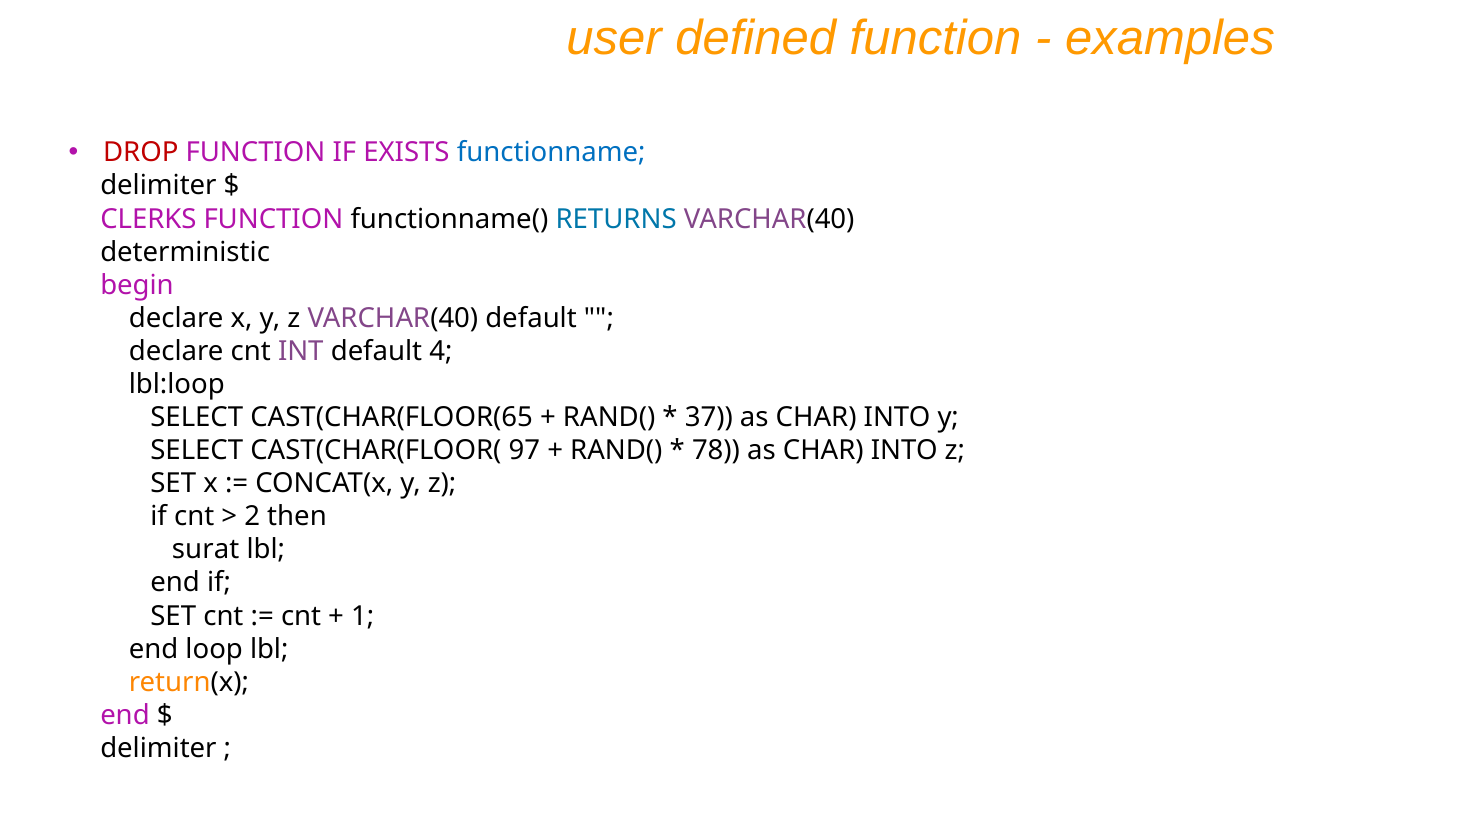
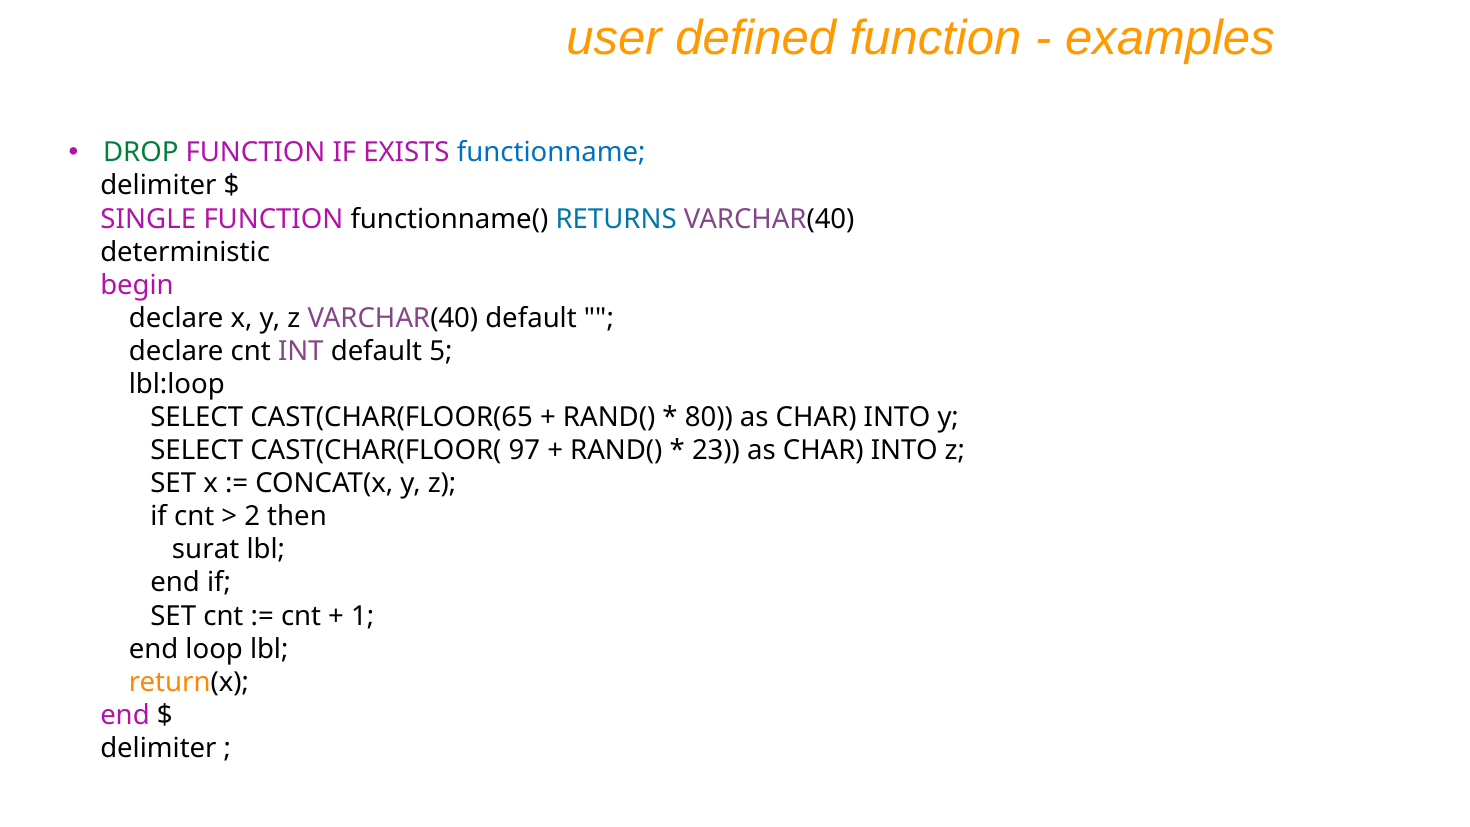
DROP colour: red -> green (141, 153)
CLERKS: CLERKS -> SINGLE (148, 219)
4: 4 -> 5 (441, 351)
37: 37 -> 80 (709, 417)
78: 78 -> 23 (716, 450)
